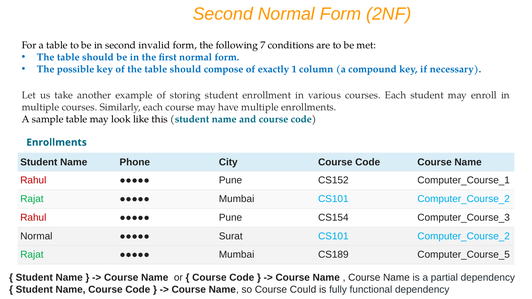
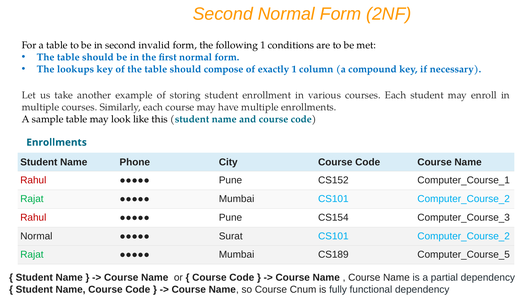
following 7: 7 -> 1 (263, 45)
possible: possible -> lookups (75, 69)
Could: Could -> Cnum (303, 290)
